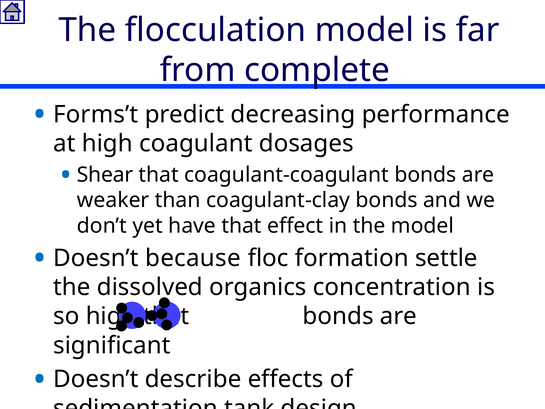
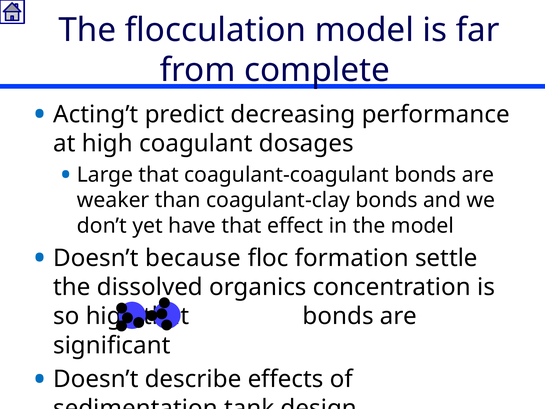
Forms’t: Forms’t -> Acting’t (96, 114)
Shear: Shear -> Large (105, 175)
